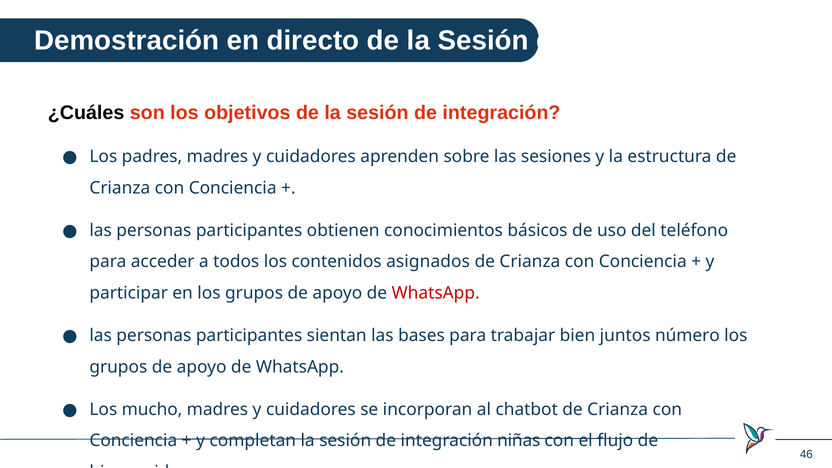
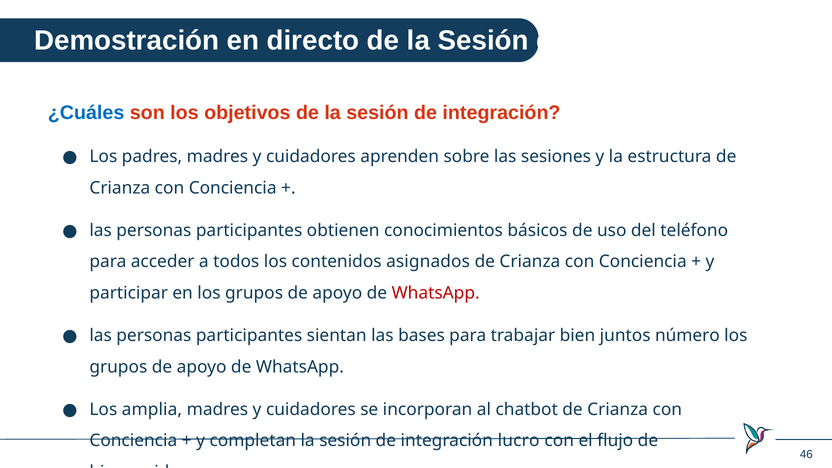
¿Cuáles colour: black -> blue (86, 113)
mucho: mucho -> amplia (152, 410)
niñas: niñas -> lucro (519, 441)
